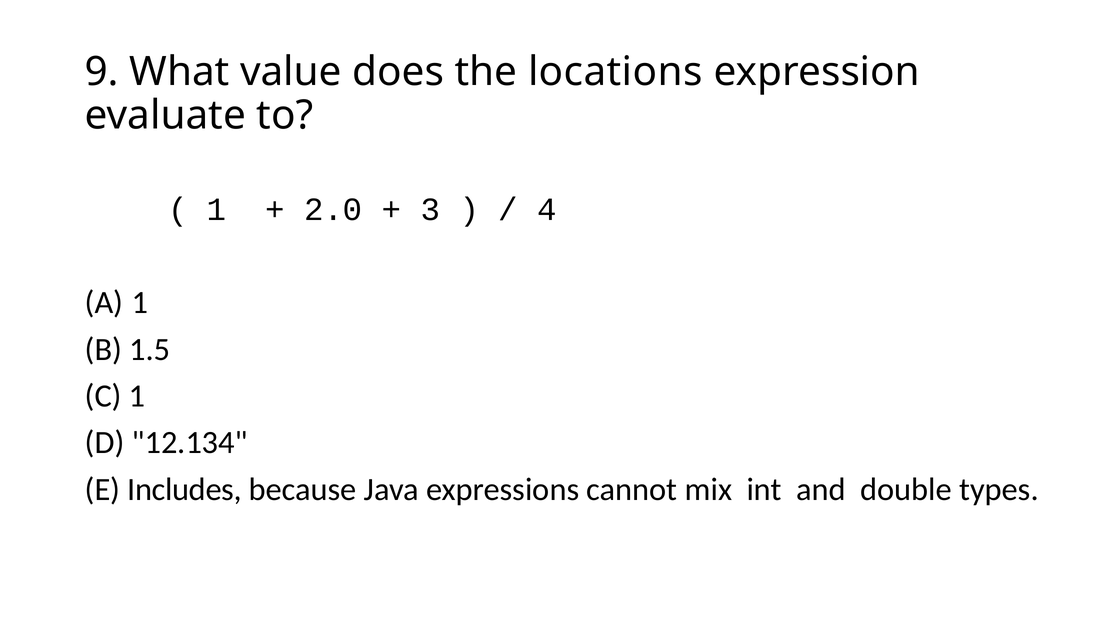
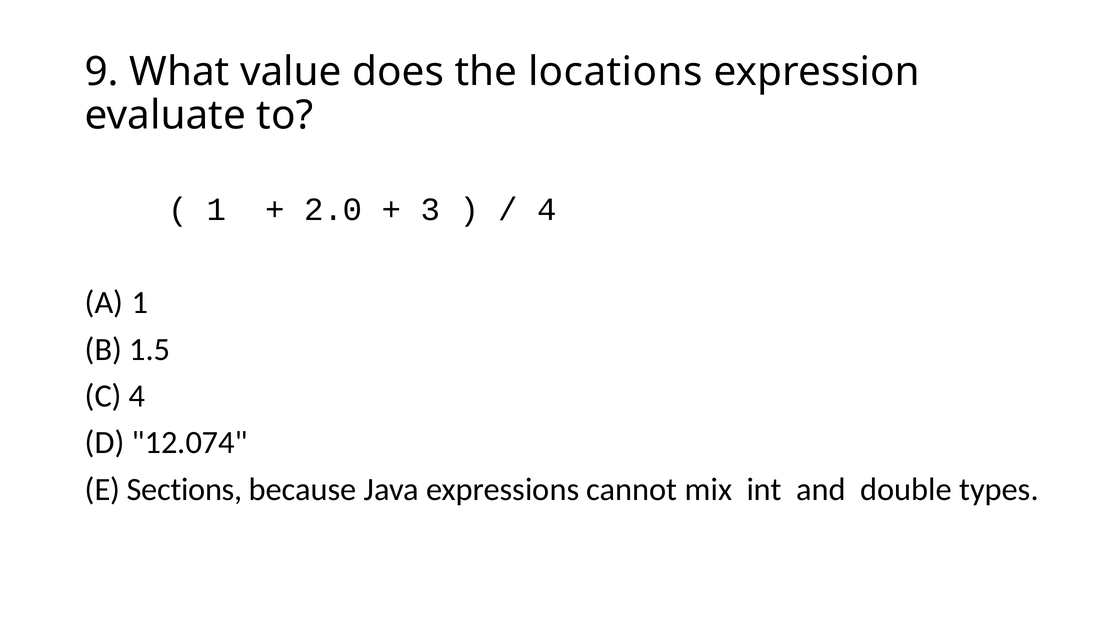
C 1: 1 -> 4 (137, 396)
12.134: 12.134 -> 12.074 (190, 442)
Includes: Includes -> Sections (185, 489)
